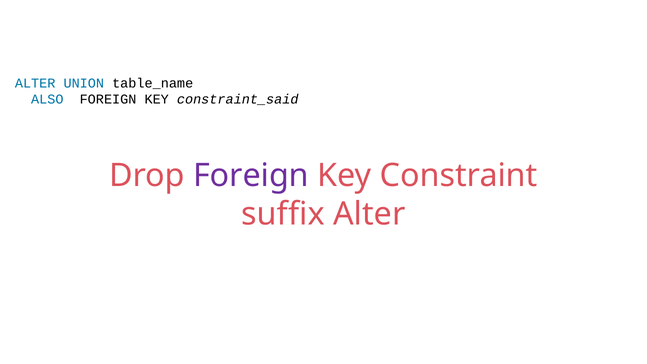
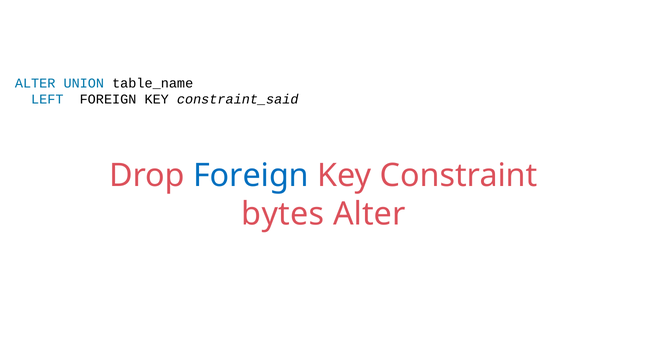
ALSO: ALSO -> LEFT (47, 99)
Foreign colour: purple -> blue (251, 175)
suffix: suffix -> bytes (283, 214)
